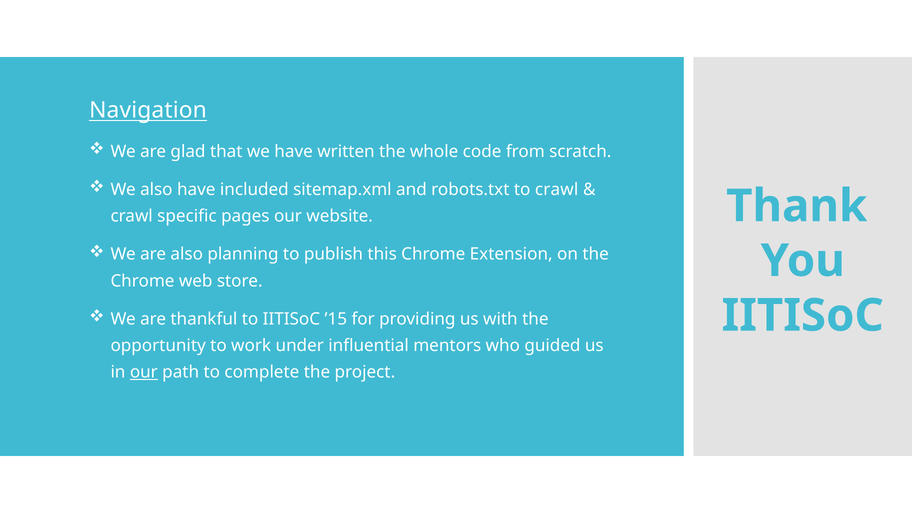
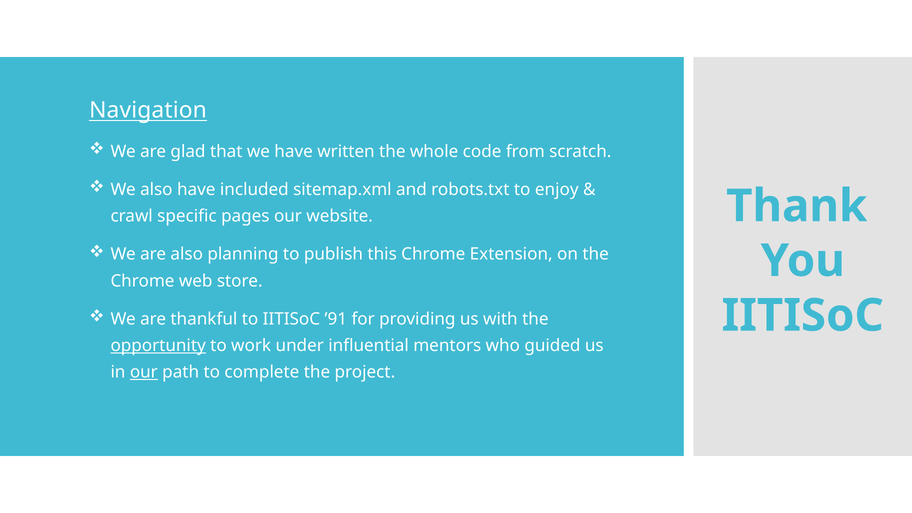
to crawl: crawl -> enjoy (557, 190)
’15: ’15 -> ’91 (336, 319)
opportunity underline: none -> present (158, 346)
